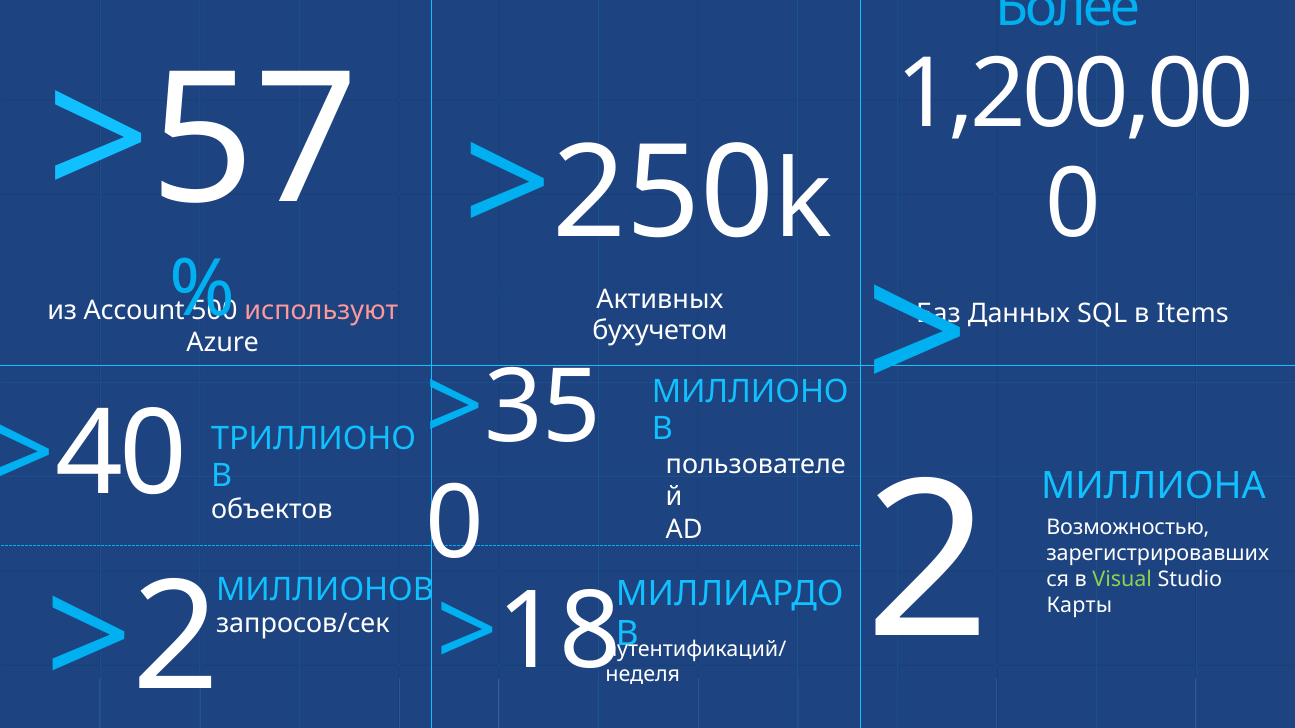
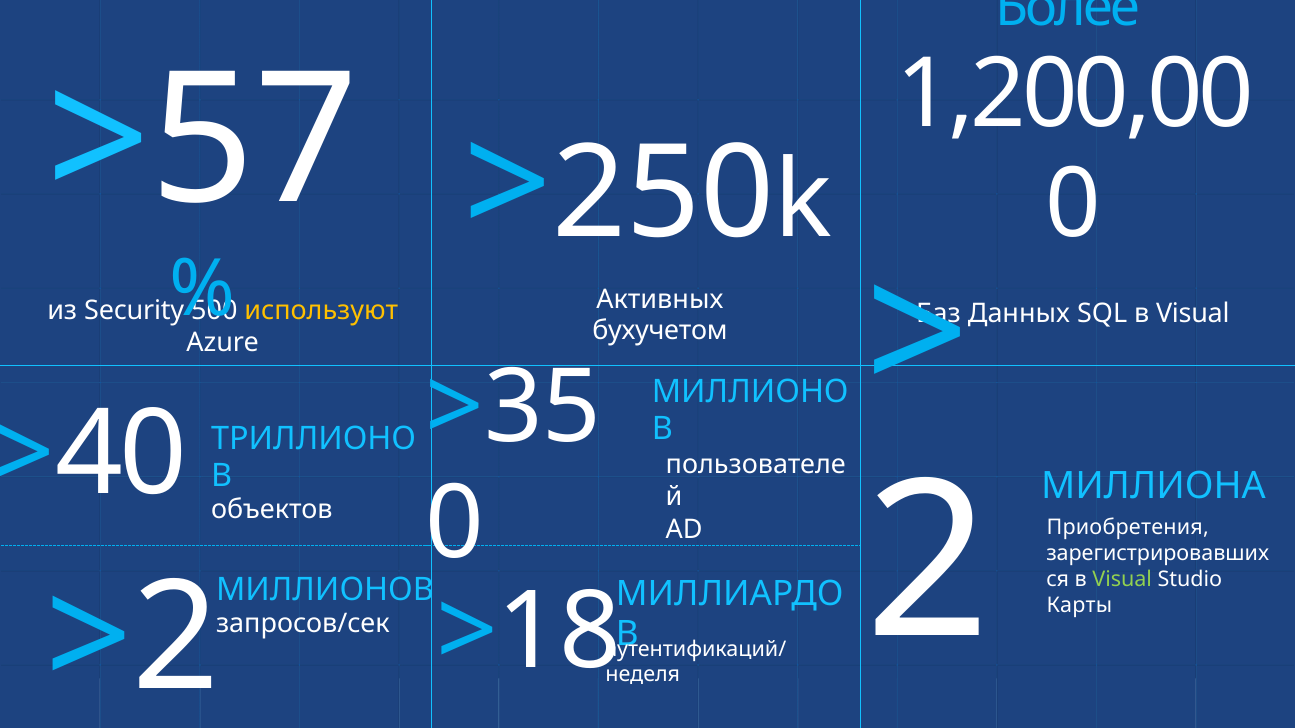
Account: Account -> Security (134, 310)
используют colour: pink -> yellow (321, 310)
SQL в Items: Items -> Visual (1193, 314)
Возможностью: Возможностью -> Приобретения (1128, 528)
